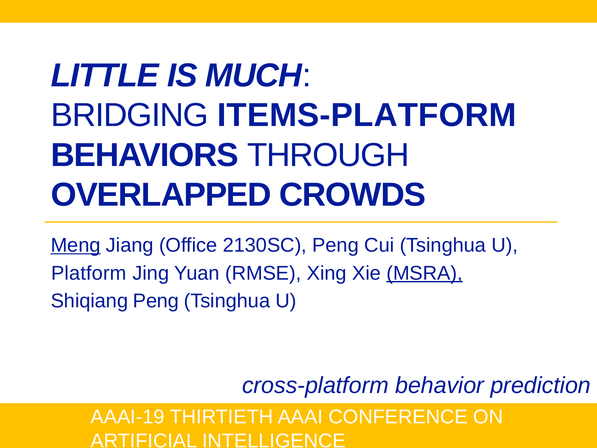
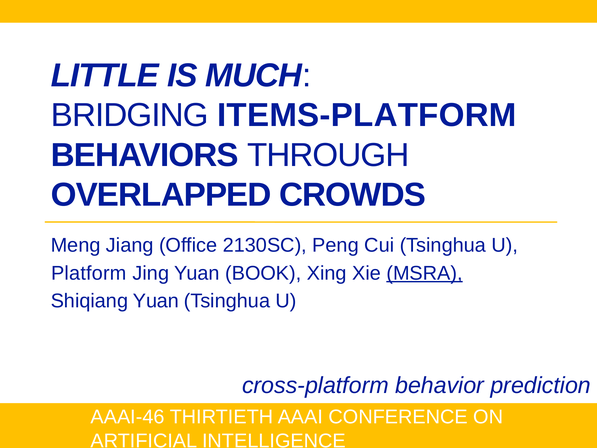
Meng underline: present -> none (76, 245)
RMSE: RMSE -> BOOK (263, 273)
Shiqiang Peng: Peng -> Yuan (156, 301)
AAAI-19: AAAI-19 -> AAAI-46 (128, 417)
